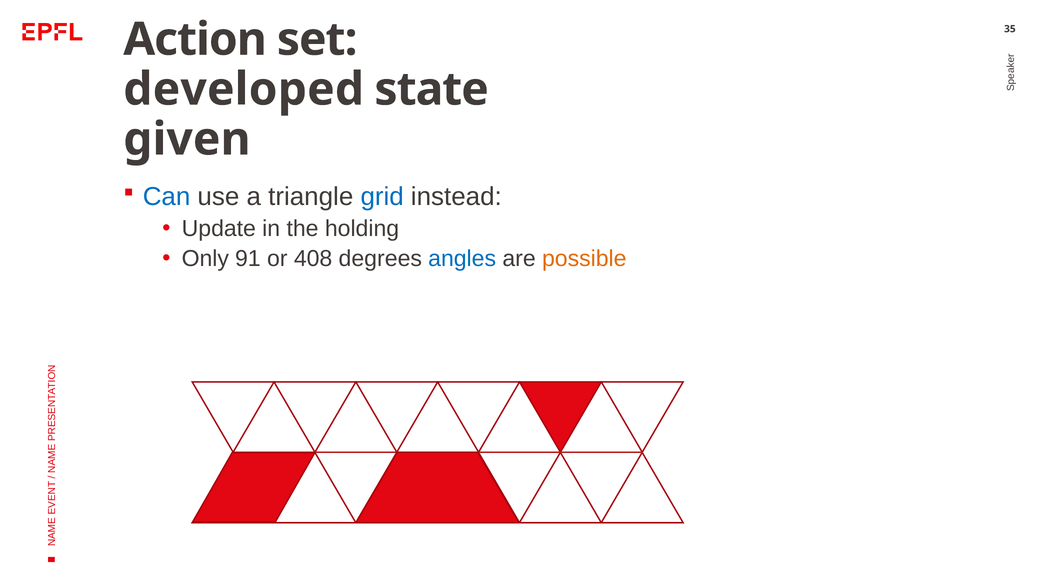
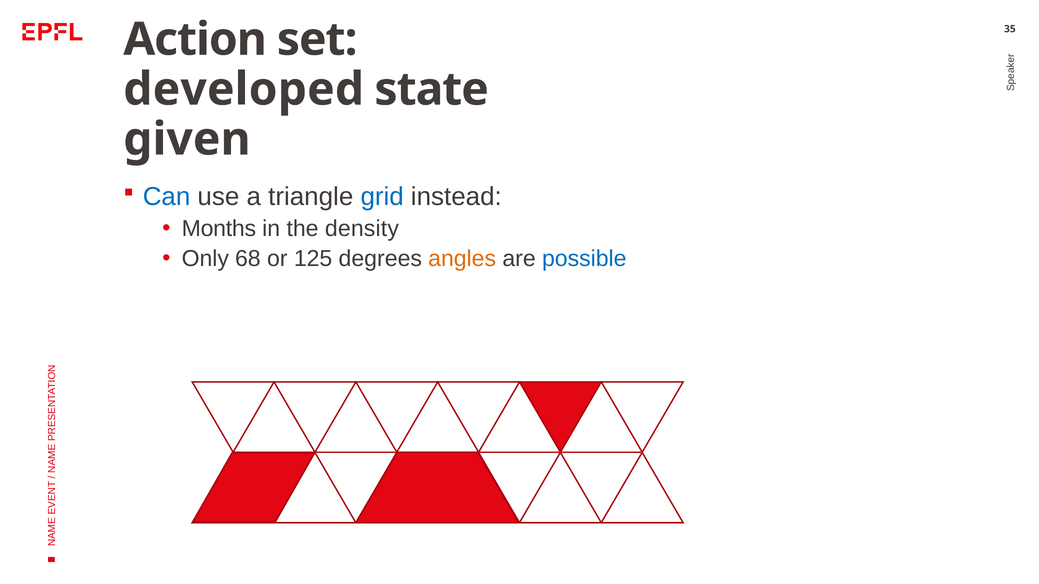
Update: Update -> Months (219, 229)
holding: holding -> density (362, 229)
91: 91 -> 68 (248, 259)
408: 408 -> 125 (313, 259)
angles colour: blue -> orange (462, 259)
possible colour: orange -> blue (584, 259)
